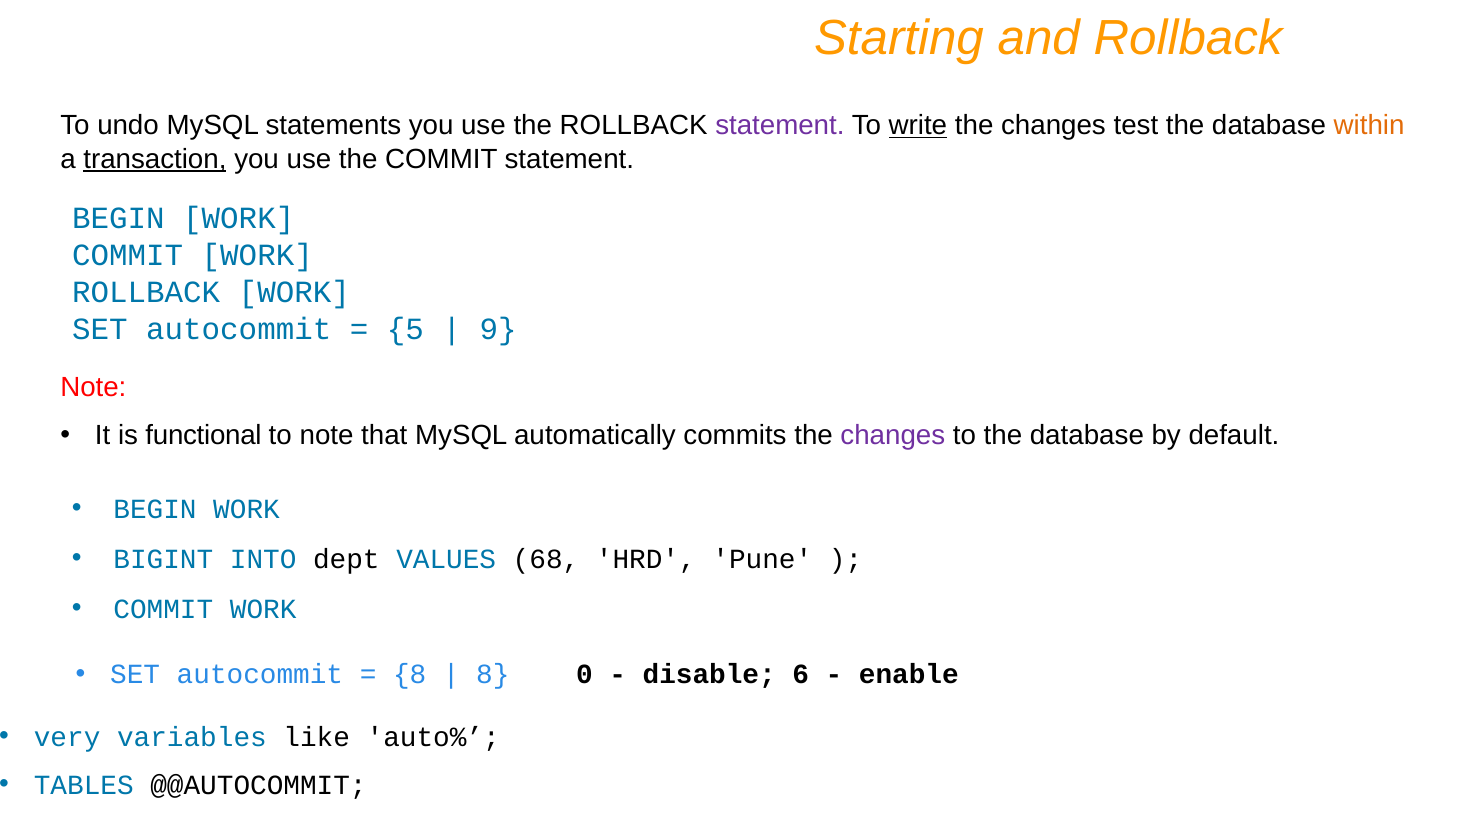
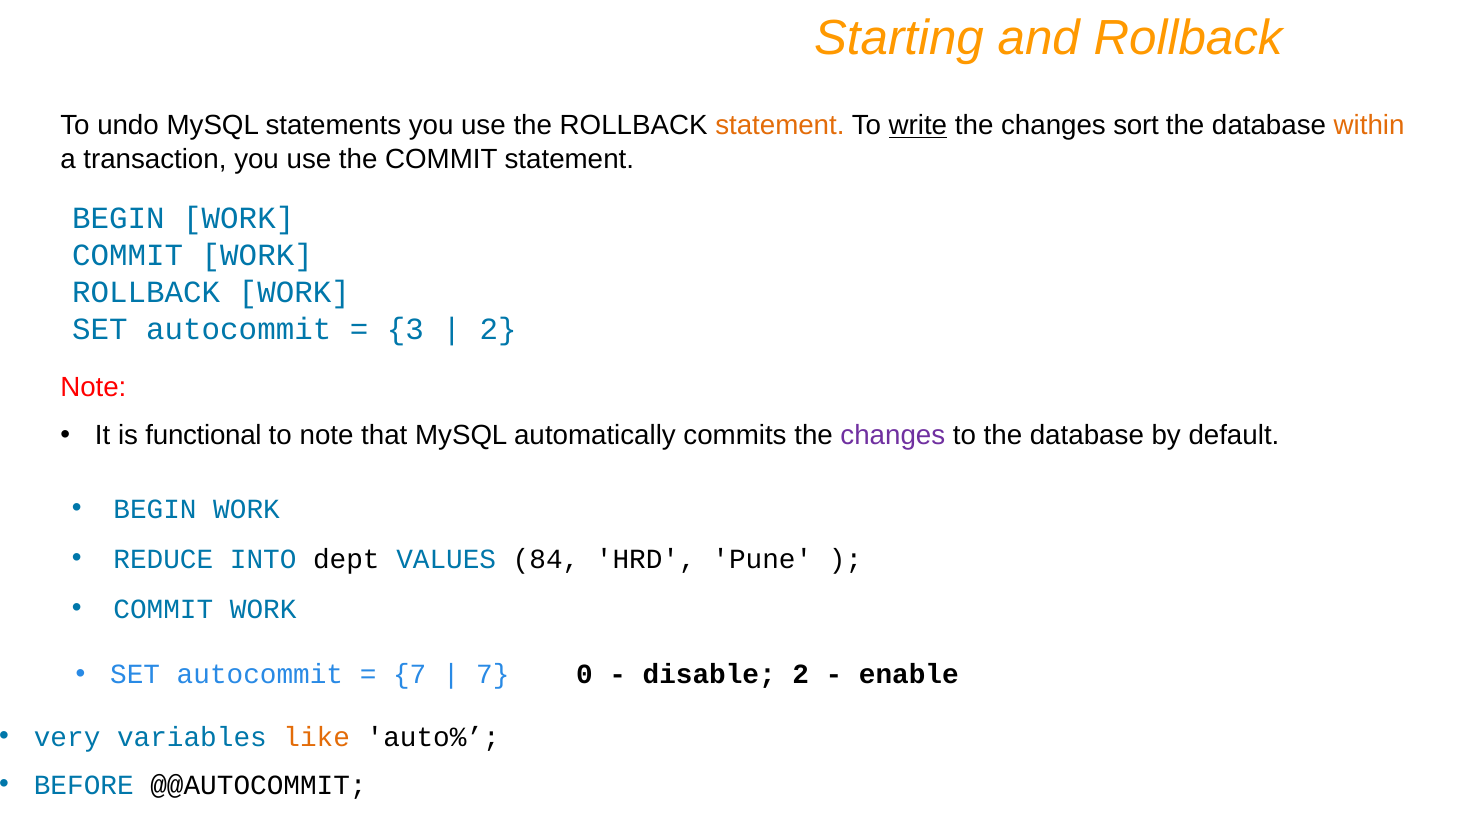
statement colour: purple -> orange (780, 126)
test: test -> sort (1136, 126)
transaction underline: present -> none (155, 159)
5: 5 -> 3 (405, 329)
9: 9 -> 2 (498, 329)
BIGINT: BIGINT -> REDUCE (163, 559)
68: 68 -> 84 (546, 559)
8: 8 -> 7 (410, 675)
8: 8 -> 7 (493, 675)
disable 6: 6 -> 2 (801, 675)
like colour: black -> orange (317, 737)
TABLES: TABLES -> BEFORE (84, 785)
